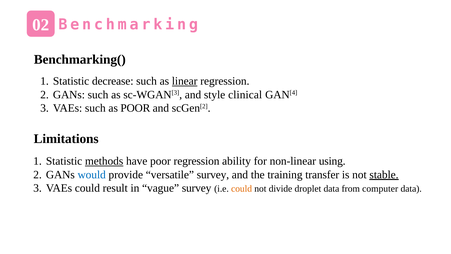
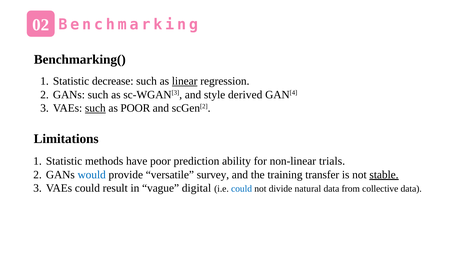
clinical: clinical -> derived (245, 95)
such underline: none -> present (95, 108)
methods underline: present -> none (104, 161)
poor regression: regression -> prediction (197, 161)
using: using -> trials (332, 161)
vague survey: survey -> digital (196, 188)
could colour: orange -> blue (242, 189)
droplet: droplet -> natural (308, 189)
computer: computer -> collective (380, 189)
